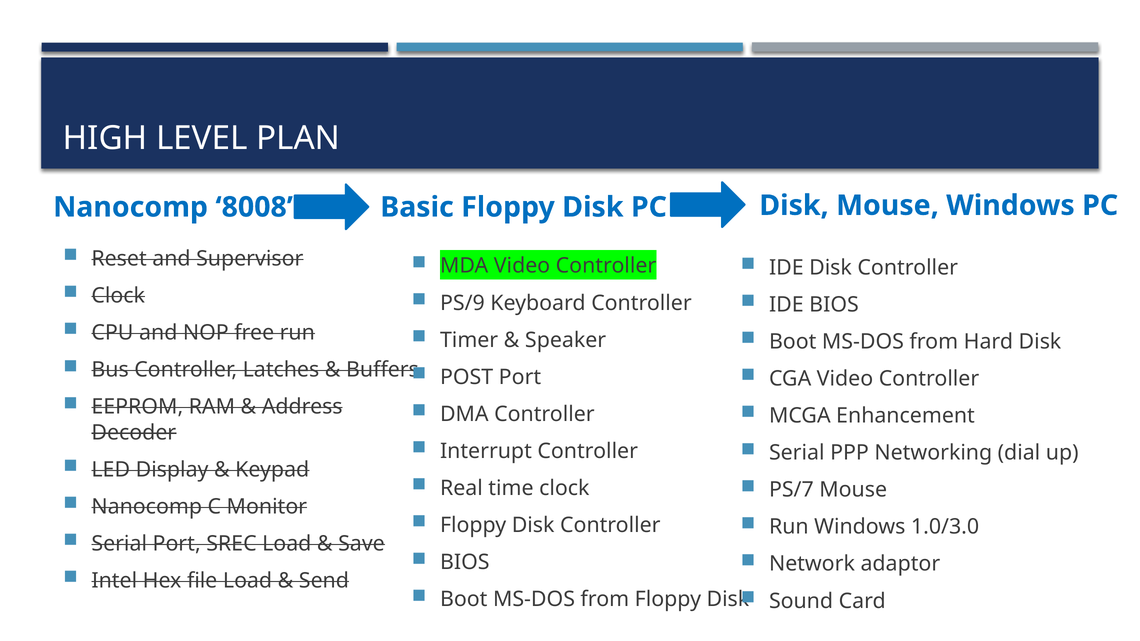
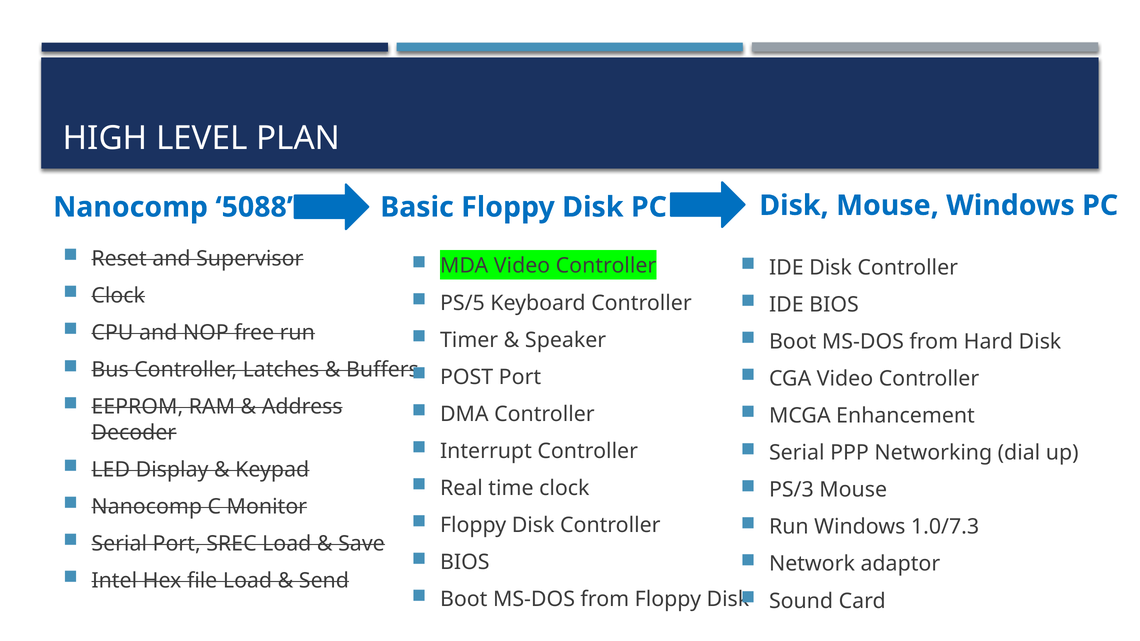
8008: 8008 -> 5088 (254, 207)
PS/9: PS/9 -> PS/5 (462, 303)
PS/7: PS/7 -> PS/3 (791, 490)
1.0/3.0: 1.0/3.0 -> 1.0/7.3 (945, 527)
